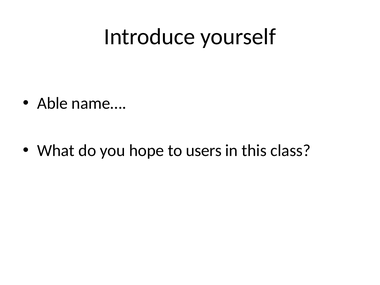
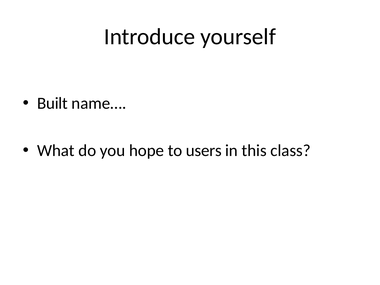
Able: Able -> Built (52, 103)
